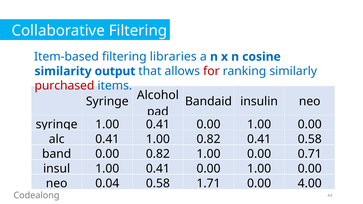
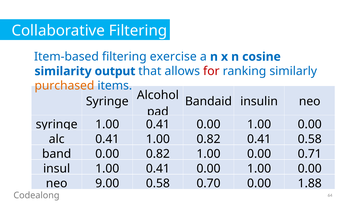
libraries: libraries -> exercise (173, 57)
purchased colour: red -> orange (64, 86)
0.04: 0.04 -> 9.00 (107, 184)
1.71: 1.71 -> 0.70 (209, 184)
4.00: 4.00 -> 1.88 (310, 184)
